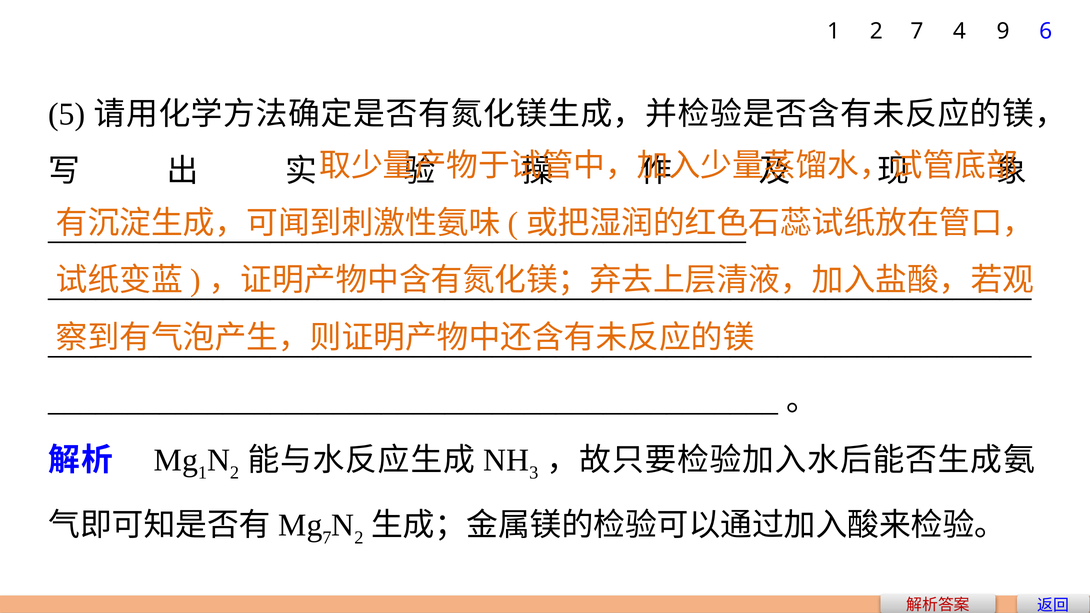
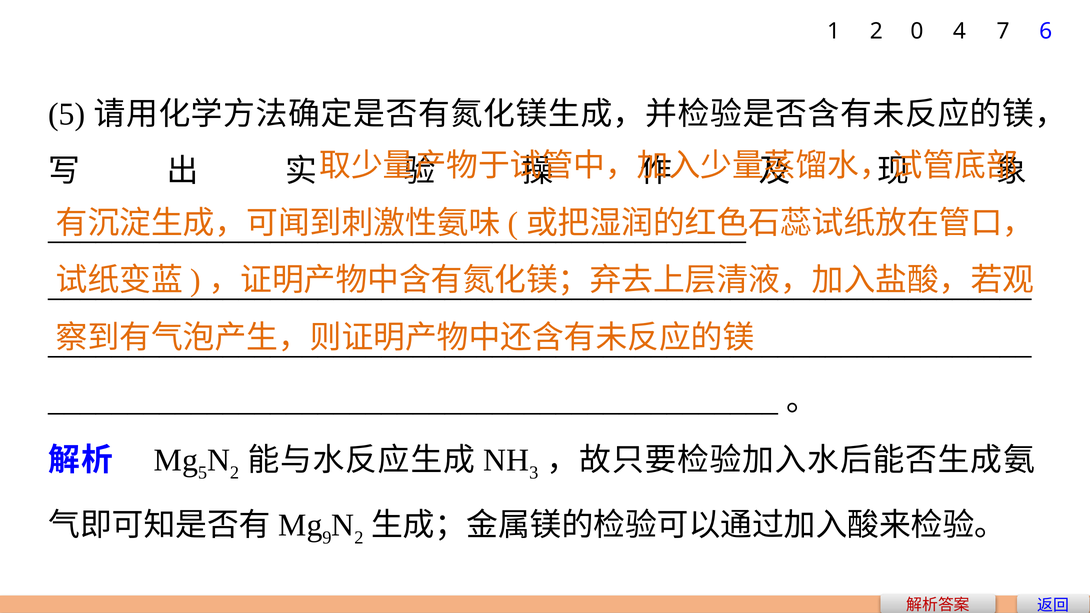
2 7: 7 -> 0 (917, 31)
9: 9 -> 7 (1003, 31)
1: 1 -> 5 (203, 473)
7: 7 -> 9 (327, 538)
